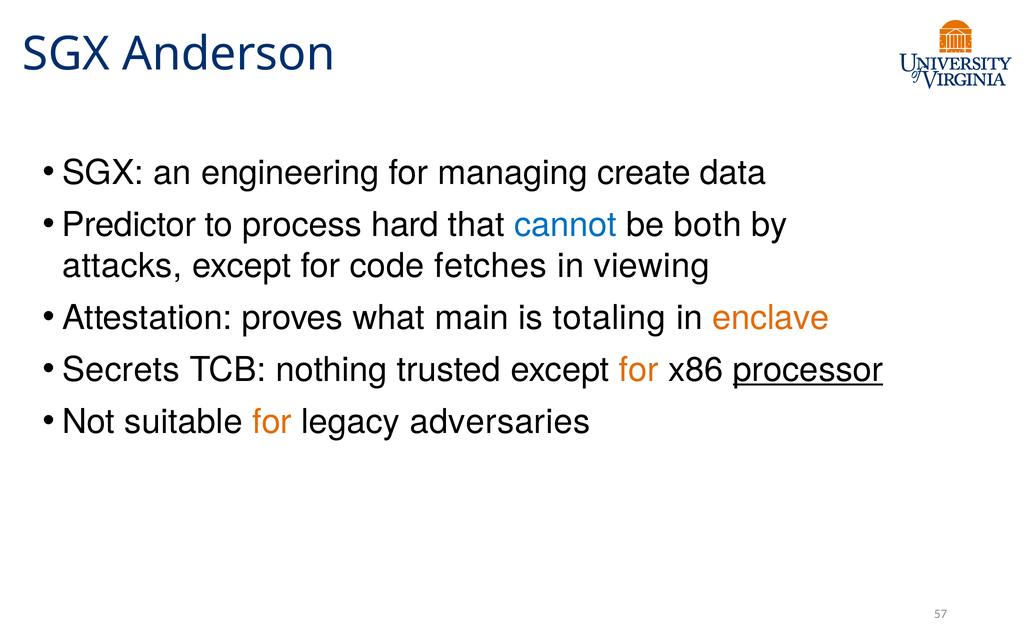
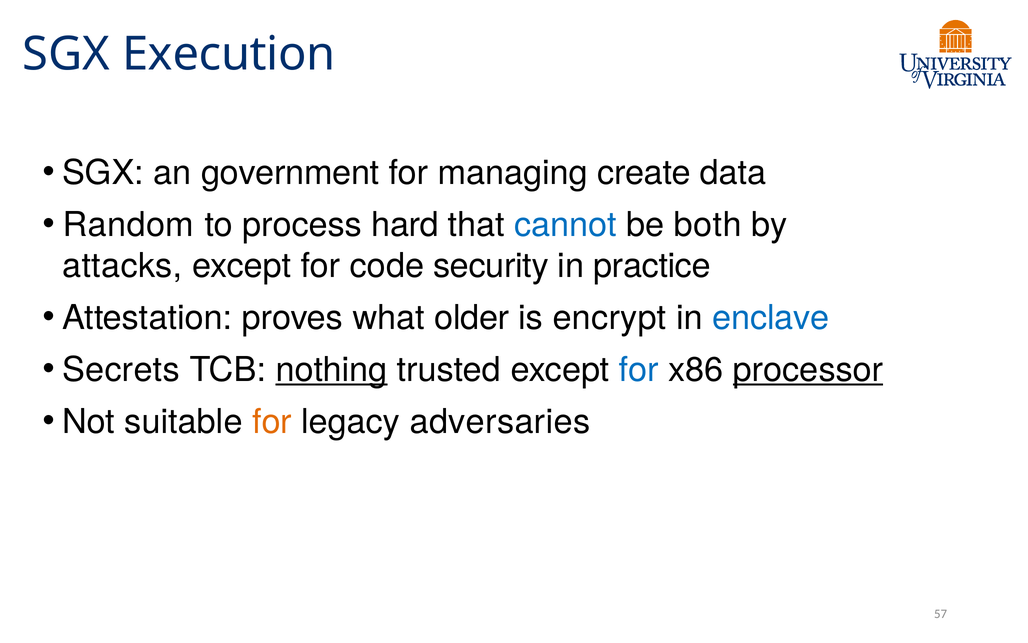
Anderson: Anderson -> Execution (229, 54)
engineering: engineering -> government (290, 173)
Predictor: Predictor -> Random (128, 225)
fetches: fetches -> security (491, 266)
viewing: viewing -> practice (652, 266)
main: main -> older (472, 318)
totaling: totaling -> encrypt (609, 318)
enclave colour: orange -> blue (771, 318)
nothing underline: none -> present (332, 370)
for colour: orange -> blue (639, 370)
